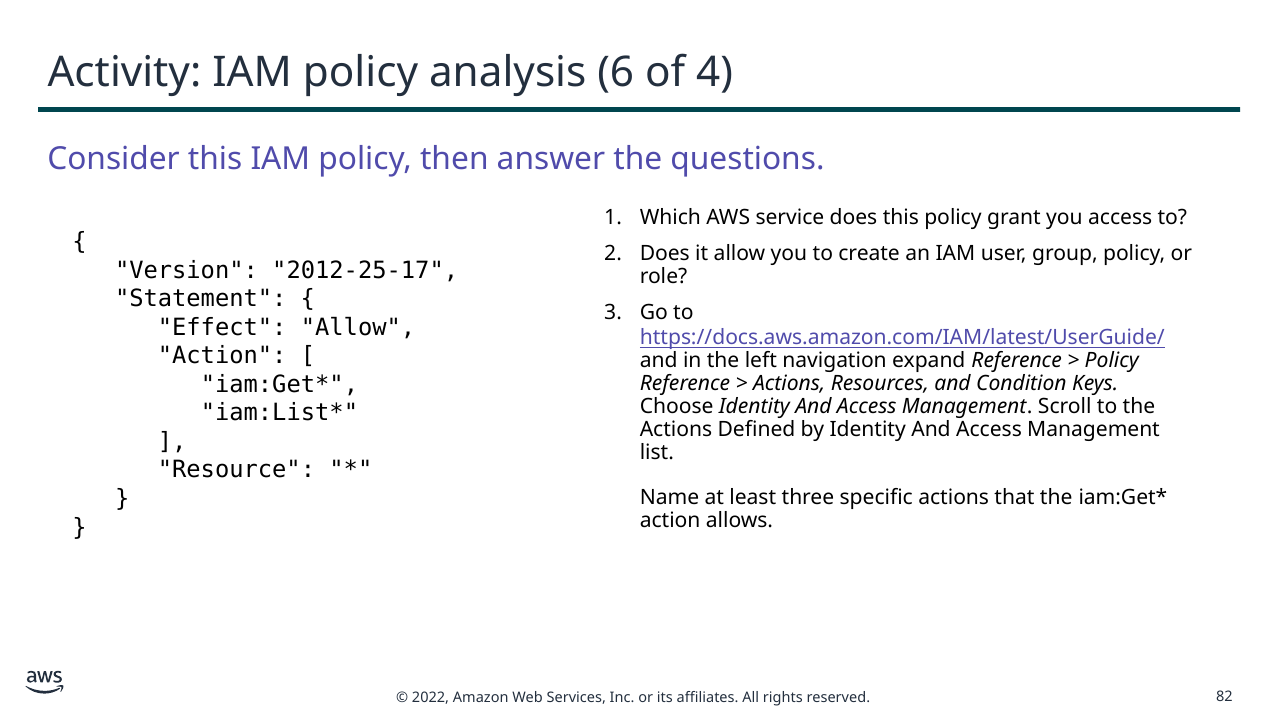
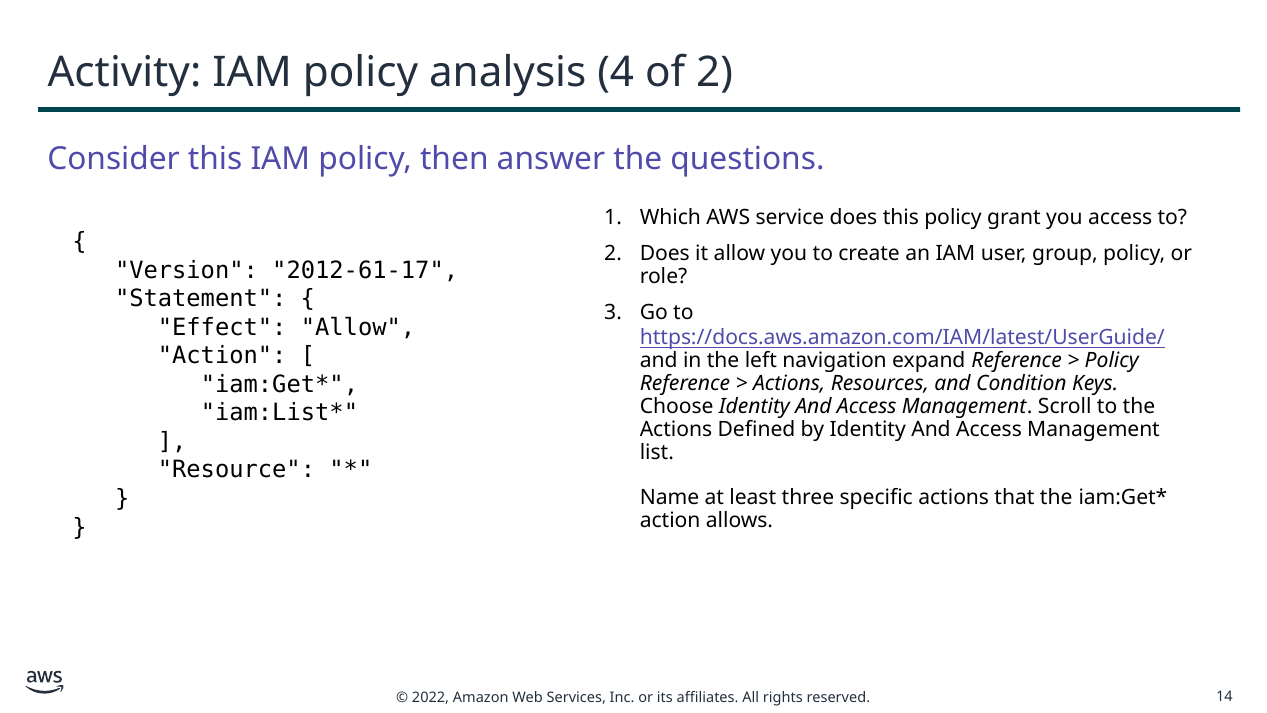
6: 6 -> 4 (616, 72)
of 4: 4 -> 2 (715, 72)
2012-25-17: 2012-25-17 -> 2012-61-17 (365, 270)
82: 82 -> 14 (1224, 696)
